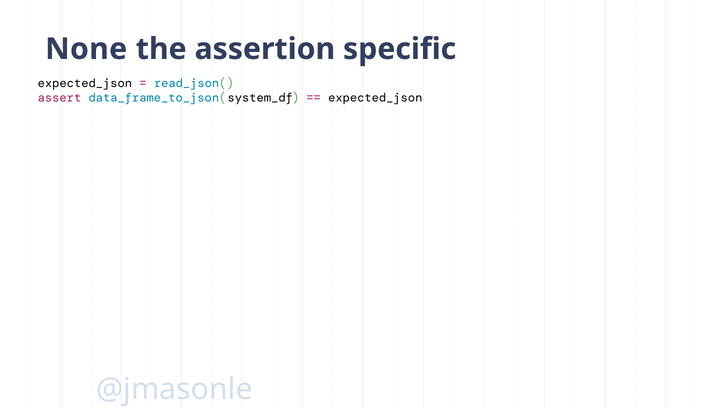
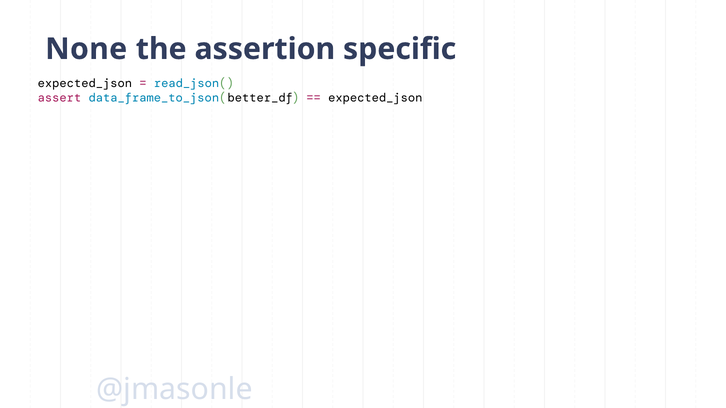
system_df: system_df -> better_df (260, 98)
